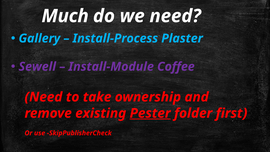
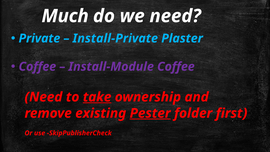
Gallery: Gallery -> Private (39, 38)
Install-Process: Install-Process -> Install-Private (115, 38)
Sewell: Sewell -> Coffee (37, 67)
take underline: none -> present (97, 97)
